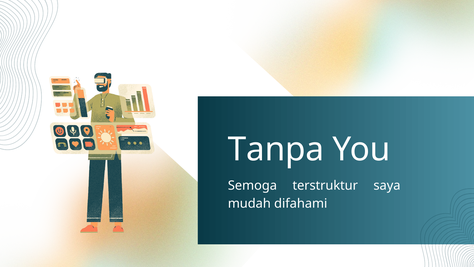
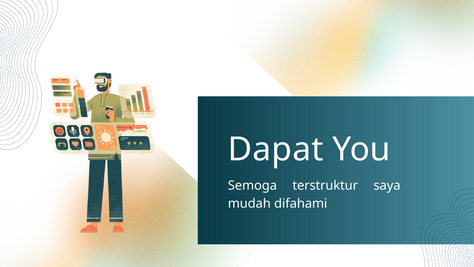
Tanpa: Tanpa -> Dapat (276, 149)
